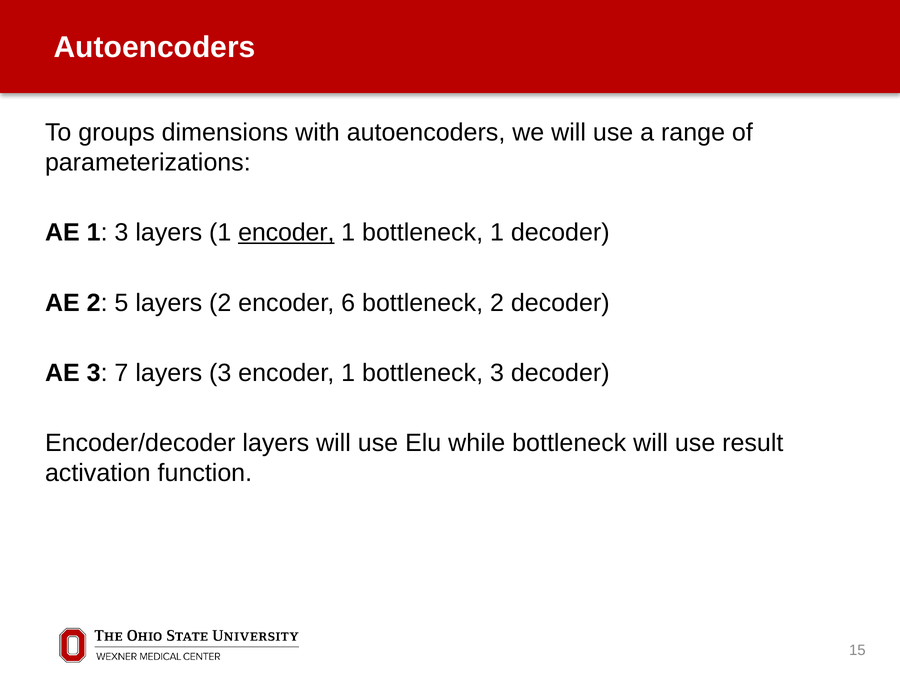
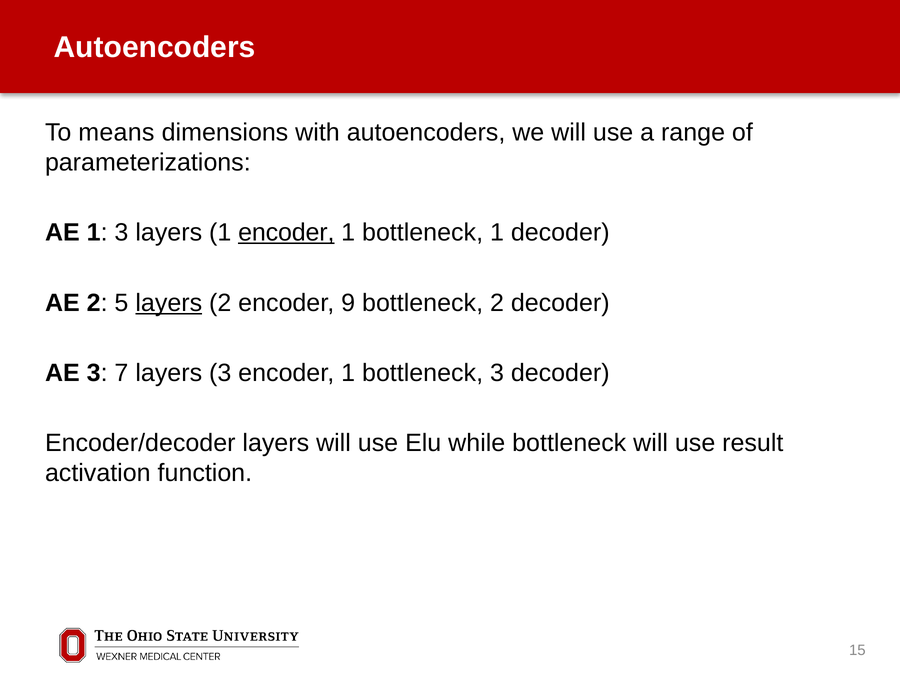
groups: groups -> means (116, 133)
layers underline: none -> present (169, 303)
6: 6 -> 9 (348, 303)
